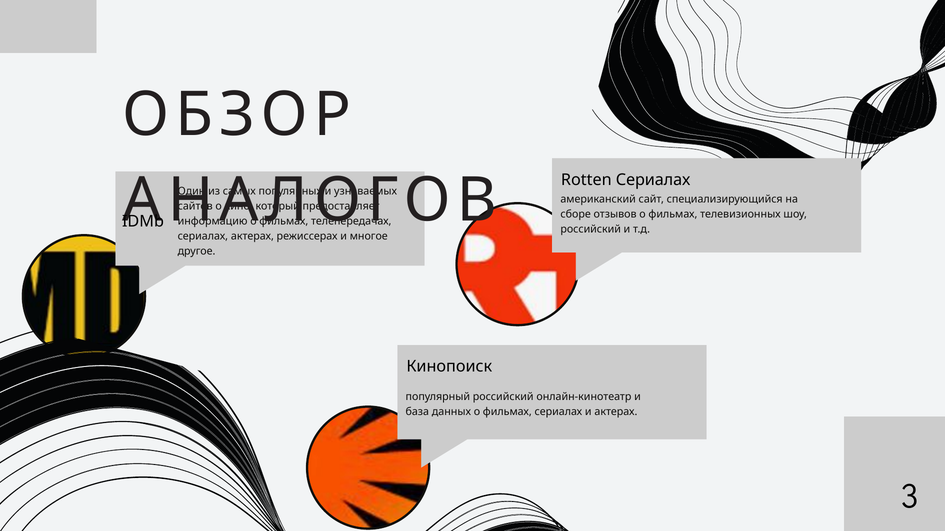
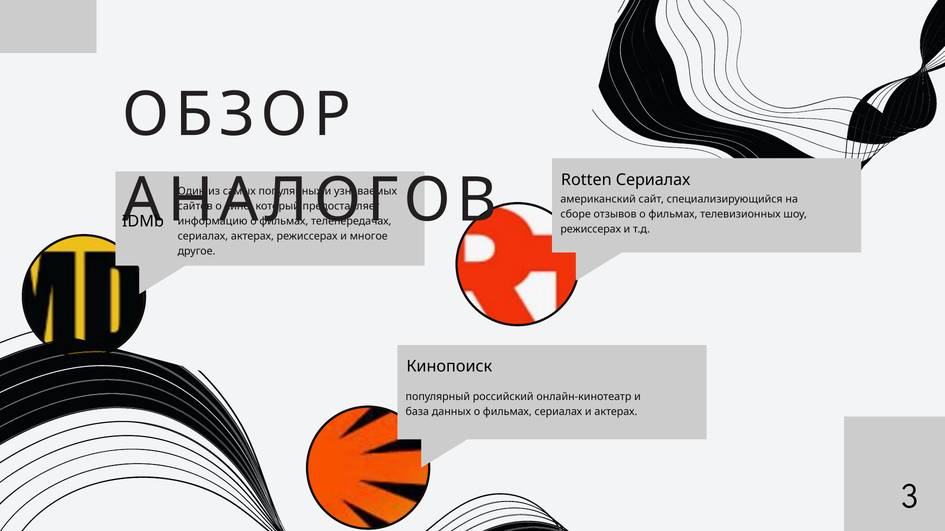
российский: российский -> режиссерах (591, 229)
